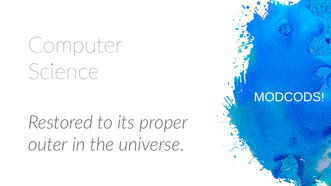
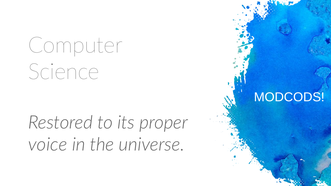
outer: outer -> voice (48, 145)
